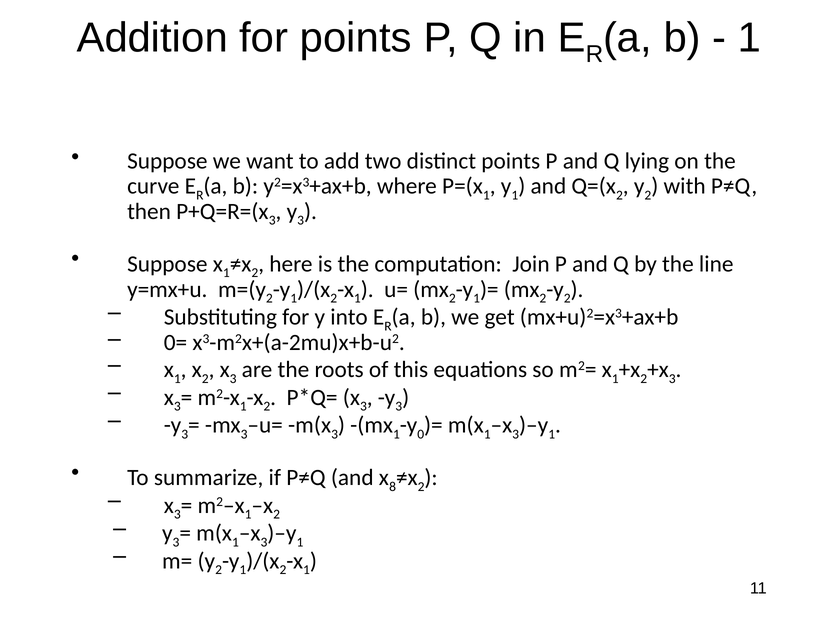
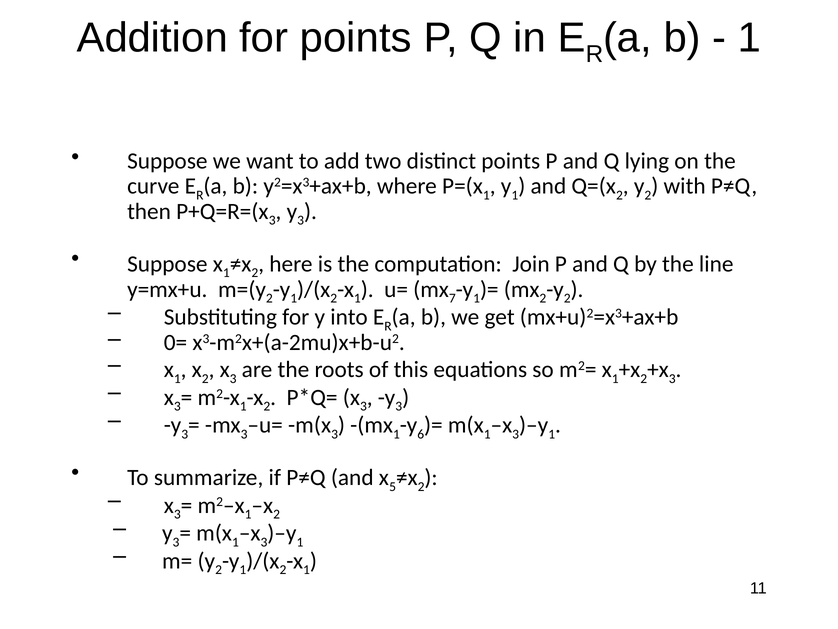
2: 2 -> 7 (452, 298)
0: 0 -> 6 (421, 434)
8: 8 -> 5 (393, 486)
